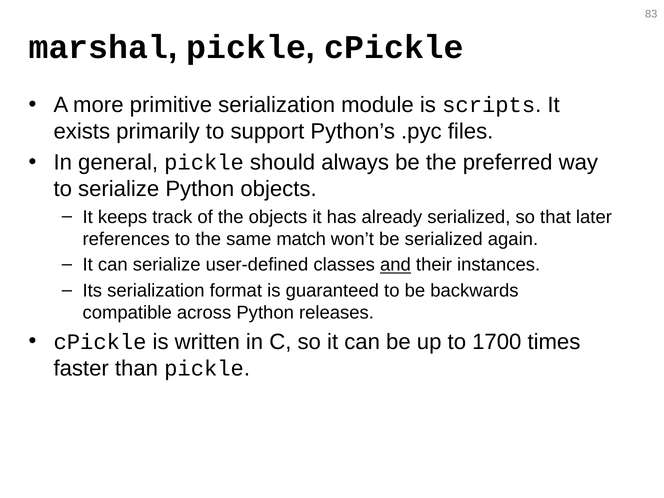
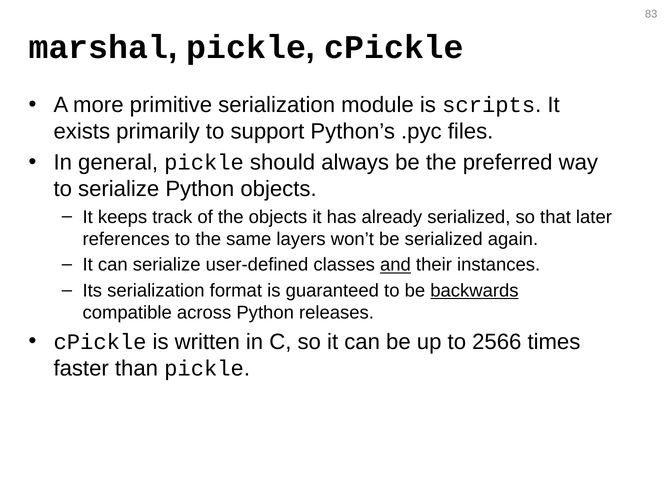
match: match -> layers (301, 239)
backwards underline: none -> present (474, 291)
1700: 1700 -> 2566 (497, 342)
